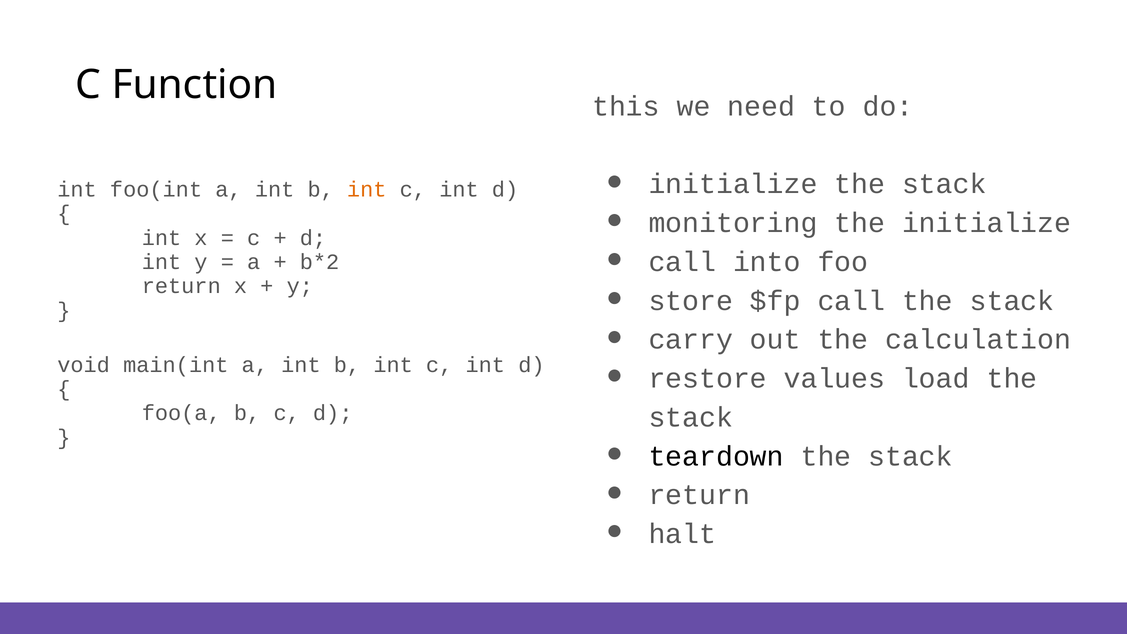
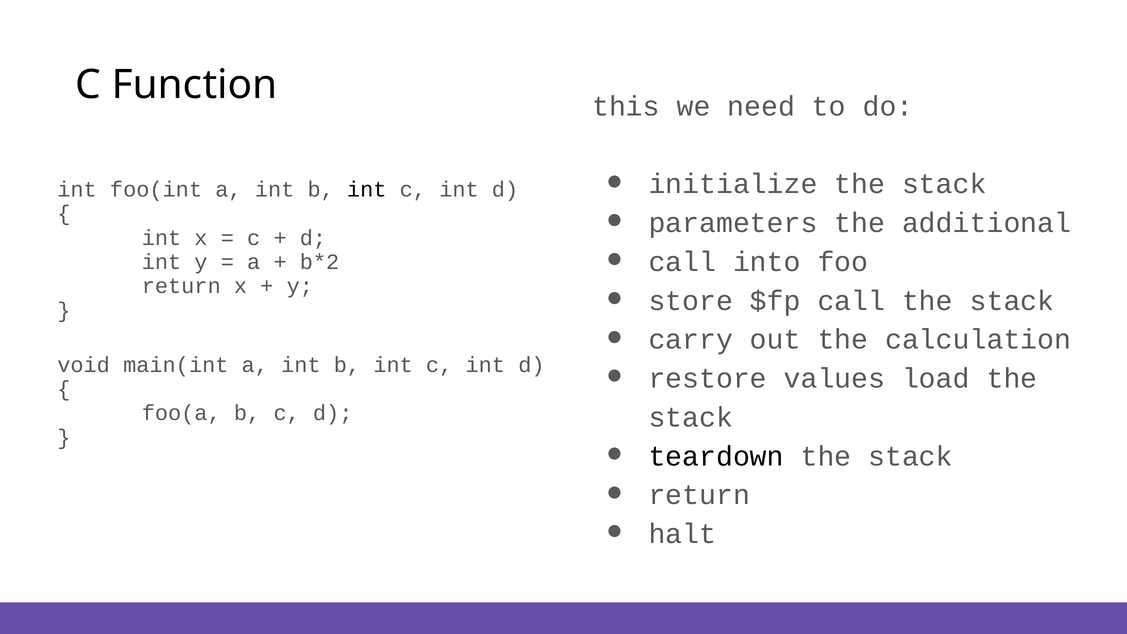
int colour: orange -> black (367, 189)
monitoring: monitoring -> parameters (733, 223)
the initialize: initialize -> additional (987, 223)
